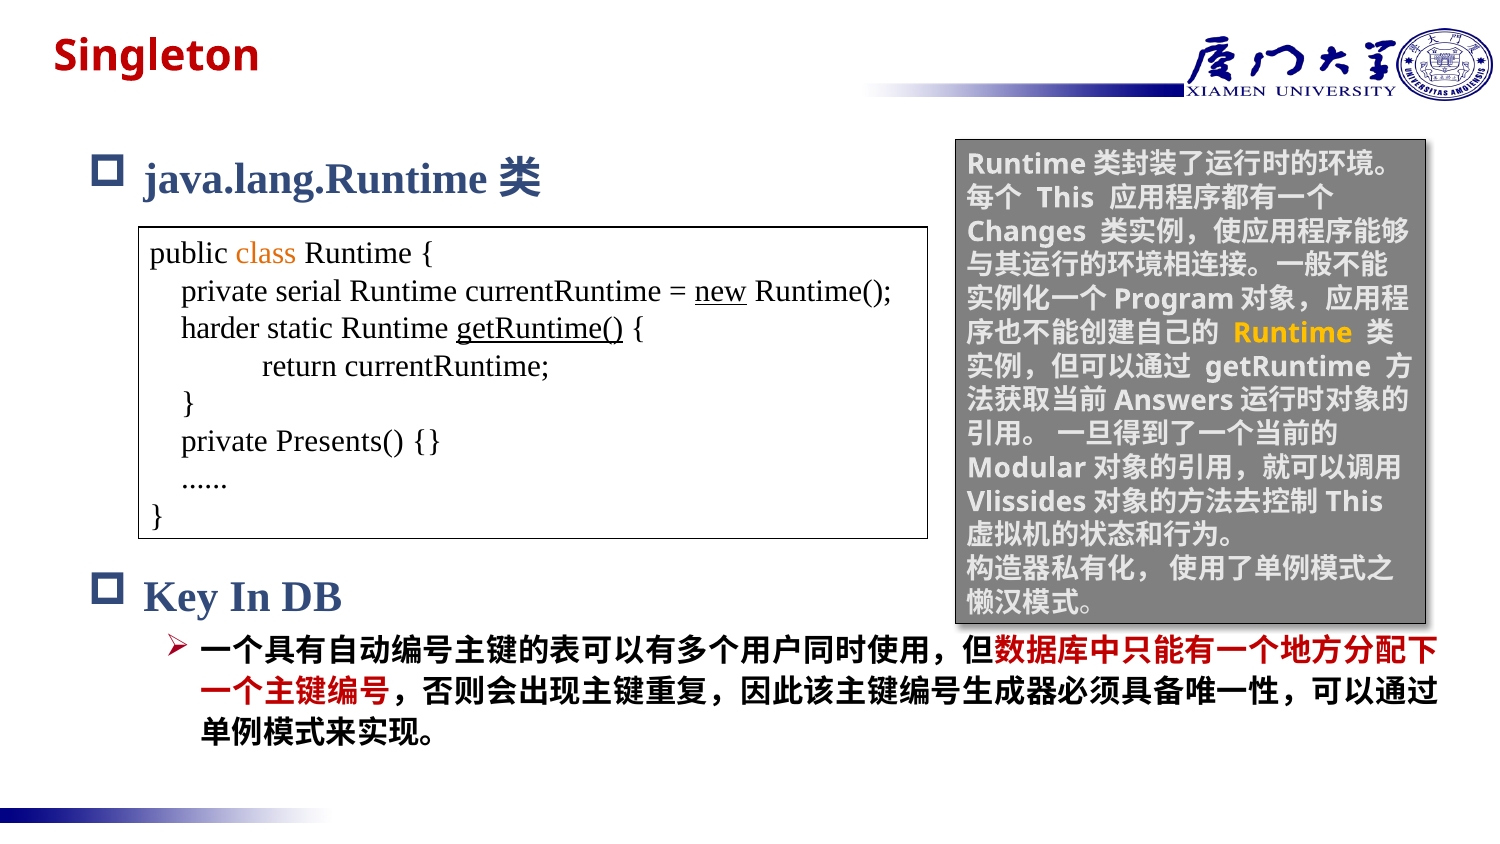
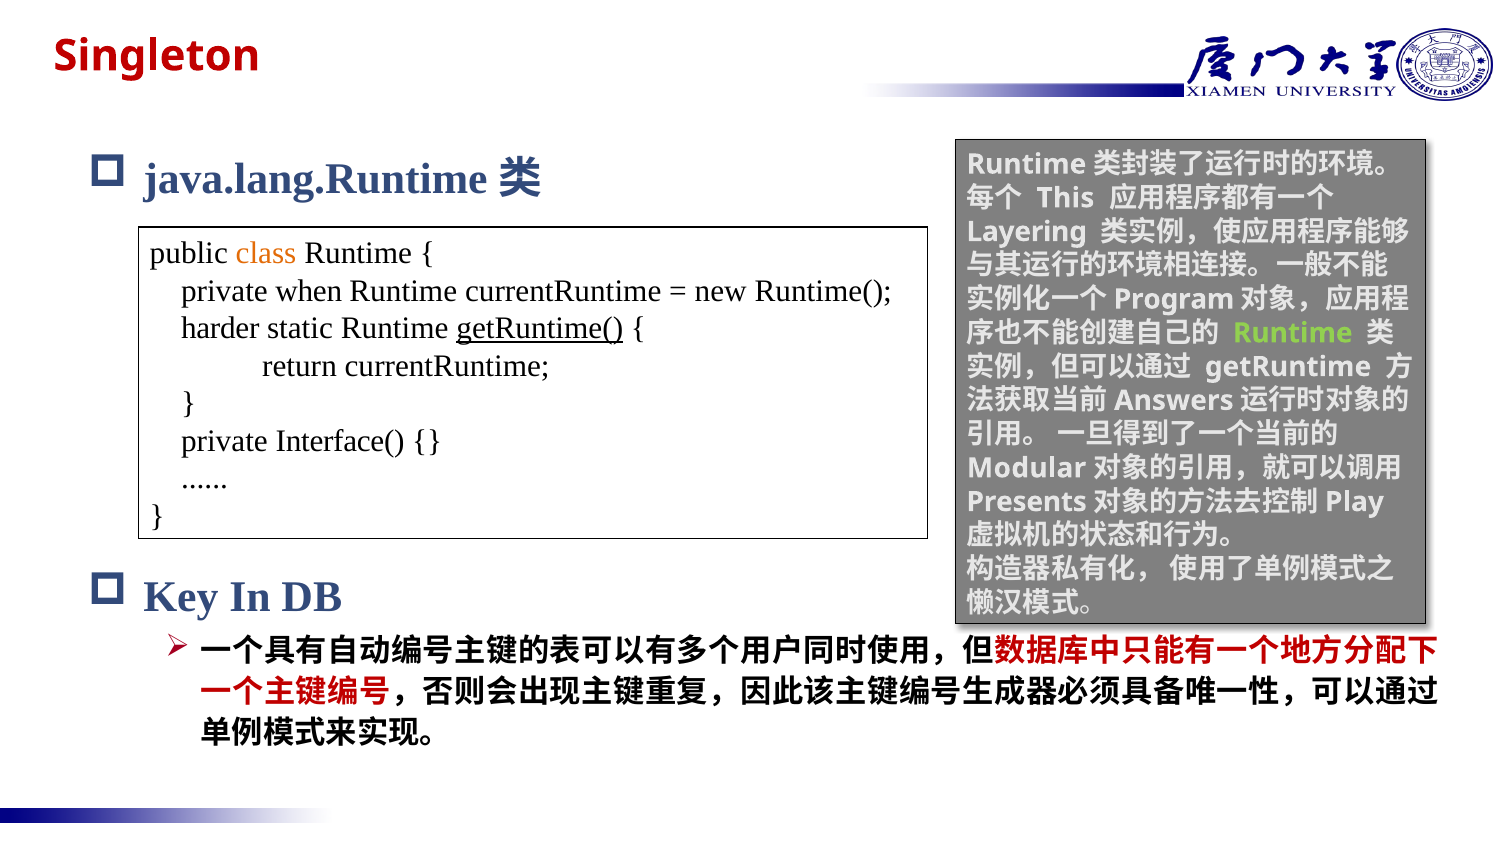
Changes: Changes -> Layering (1027, 232)
serial: serial -> when (309, 291)
new underline: present -> none (721, 291)
Runtime colour: yellow -> light green (1293, 333)
Presents(: Presents( -> Interface( (340, 441)
Vlissides: Vlissides -> Presents (1027, 502)
This: This -> Play (1354, 502)
